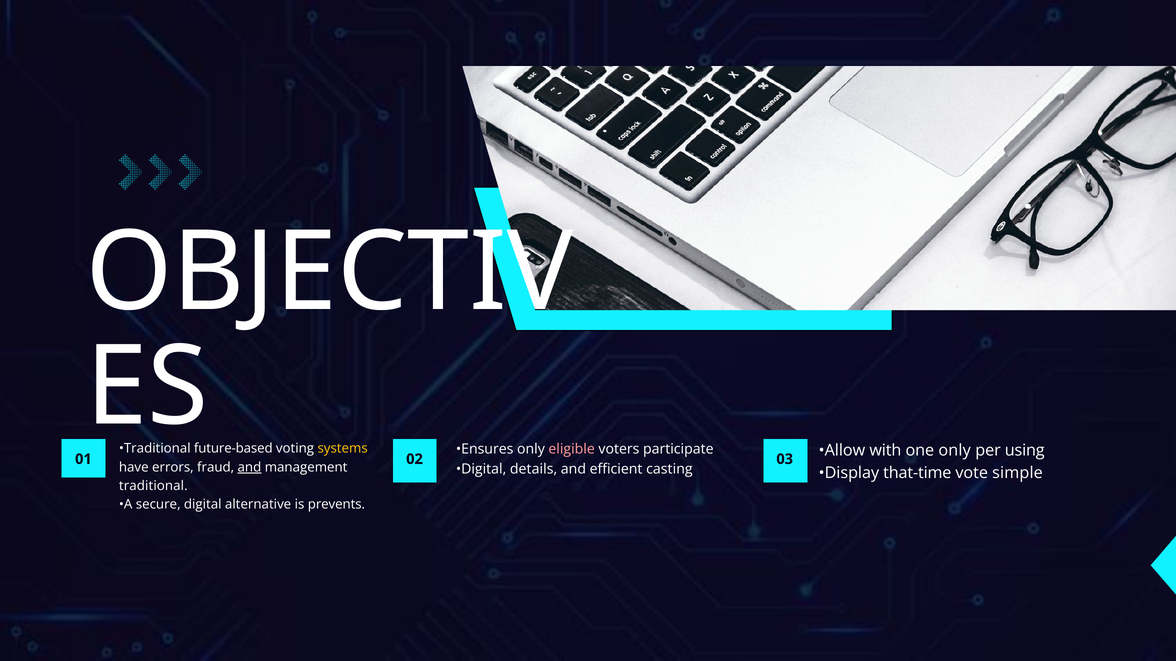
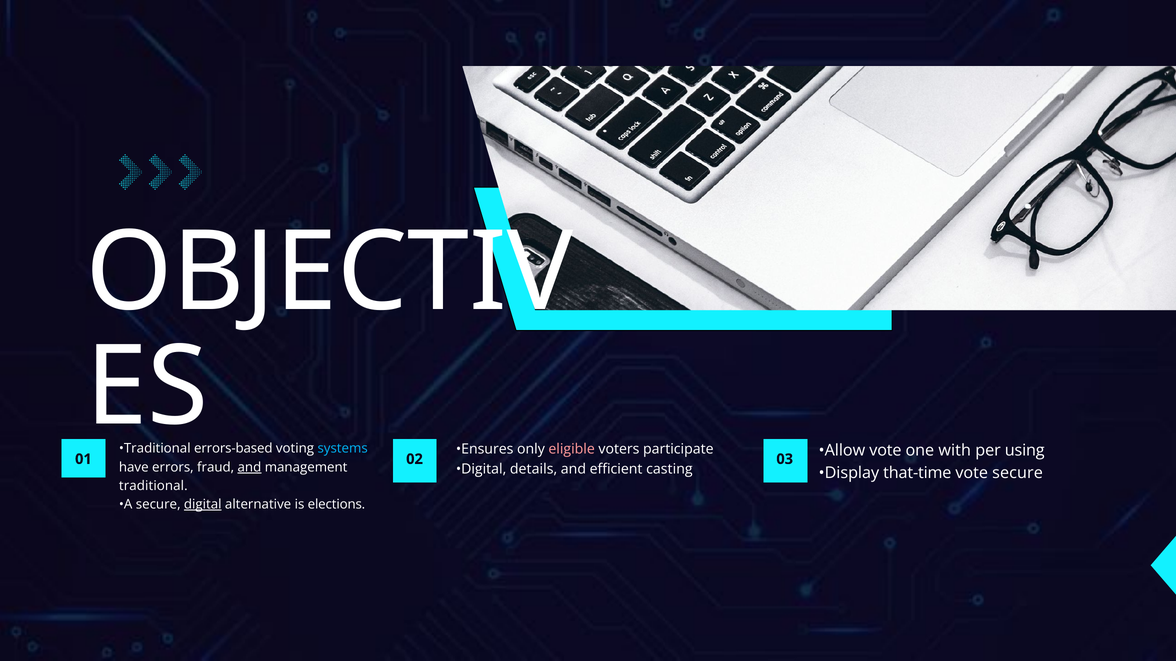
future-based: future-based -> errors-based (233, 449)
systems colour: yellow -> light blue (343, 449)
Allow with: with -> vote (885, 451)
one only: only -> with (955, 451)
vote simple: simple -> secure (1018, 473)
digital underline: none -> present (203, 505)
prevents: prevents -> elections (336, 505)
